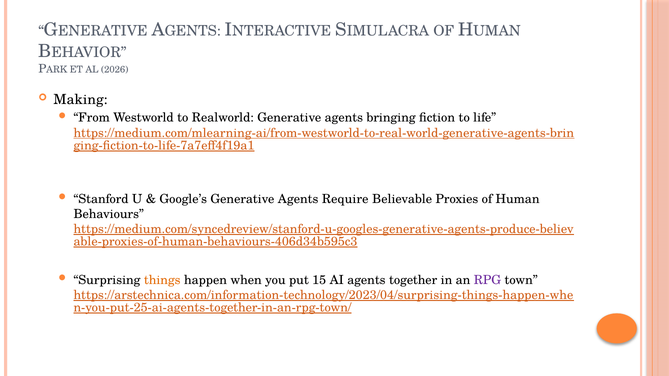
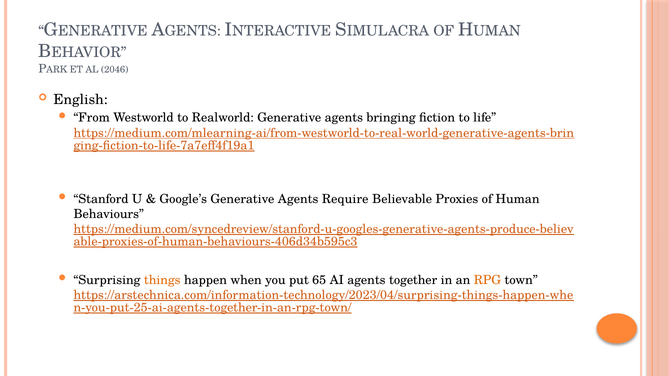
2026: 2026 -> 2046 (115, 70)
Making: Making -> English (81, 100)
15: 15 -> 65 (319, 280)
RPG colour: purple -> orange (487, 280)
